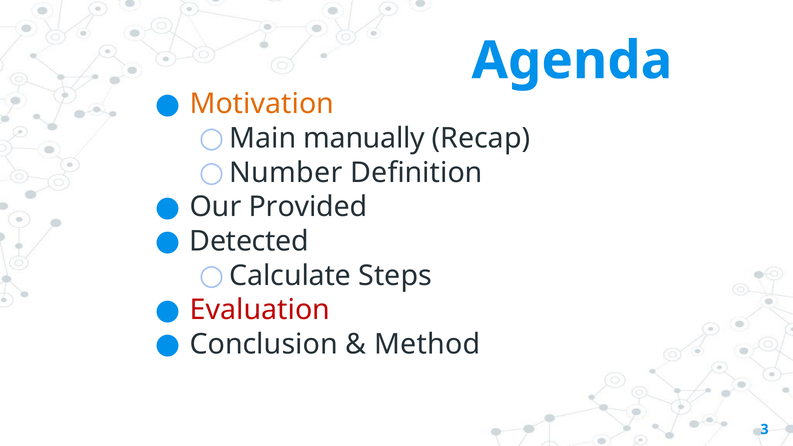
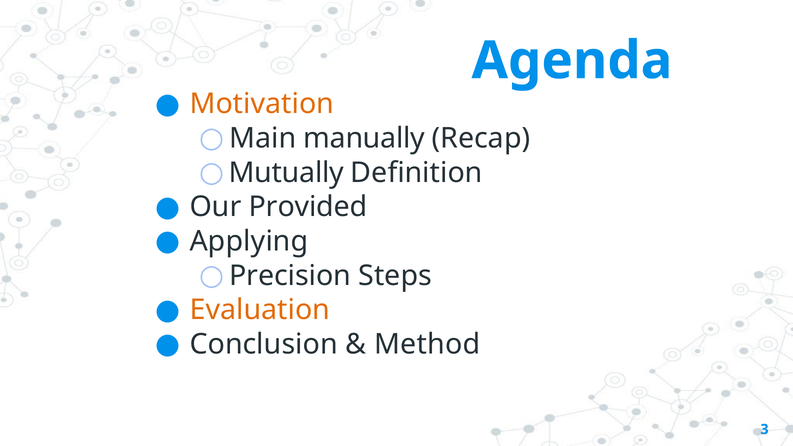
Number: Number -> Mutually (286, 173)
Detected: Detected -> Applying (249, 241)
Calculate: Calculate -> Precision (290, 276)
Evaluation colour: red -> orange (260, 310)
